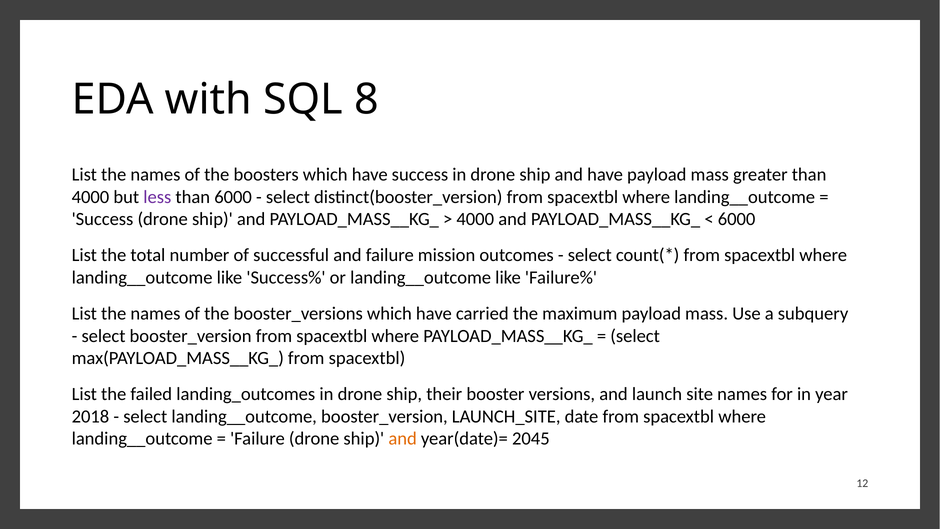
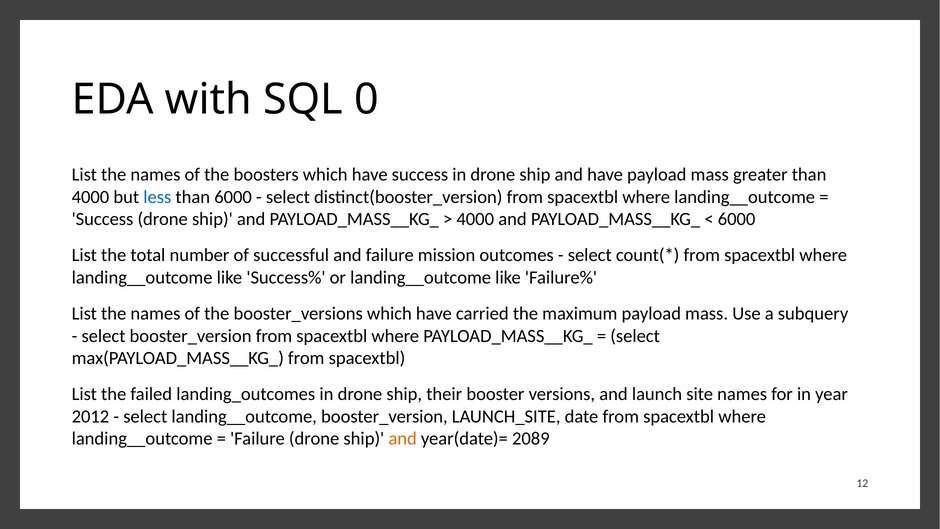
8: 8 -> 0 (367, 100)
less colour: purple -> blue (157, 197)
2018: 2018 -> 2012 (90, 416)
2045: 2045 -> 2089 (531, 439)
